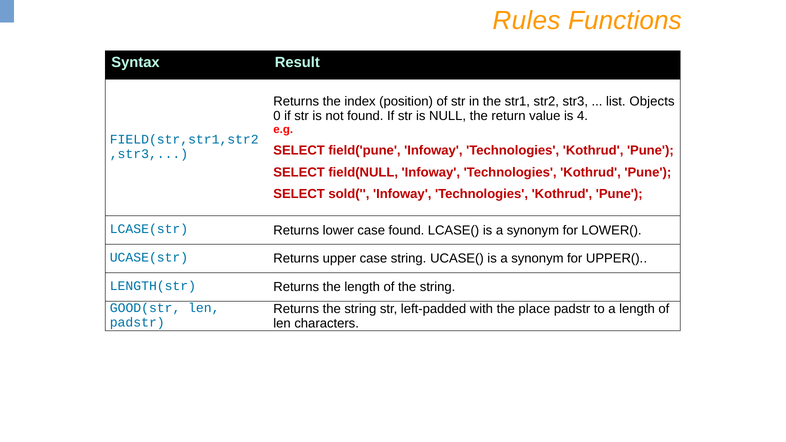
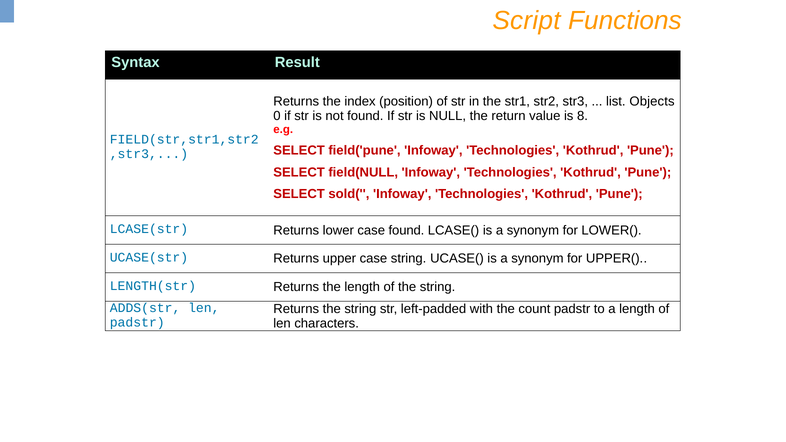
Rules: Rules -> Script (526, 20)
4: 4 -> 8 (582, 116)
place: place -> count (534, 309)
GOOD(str: GOOD(str -> ADDS(str (145, 308)
